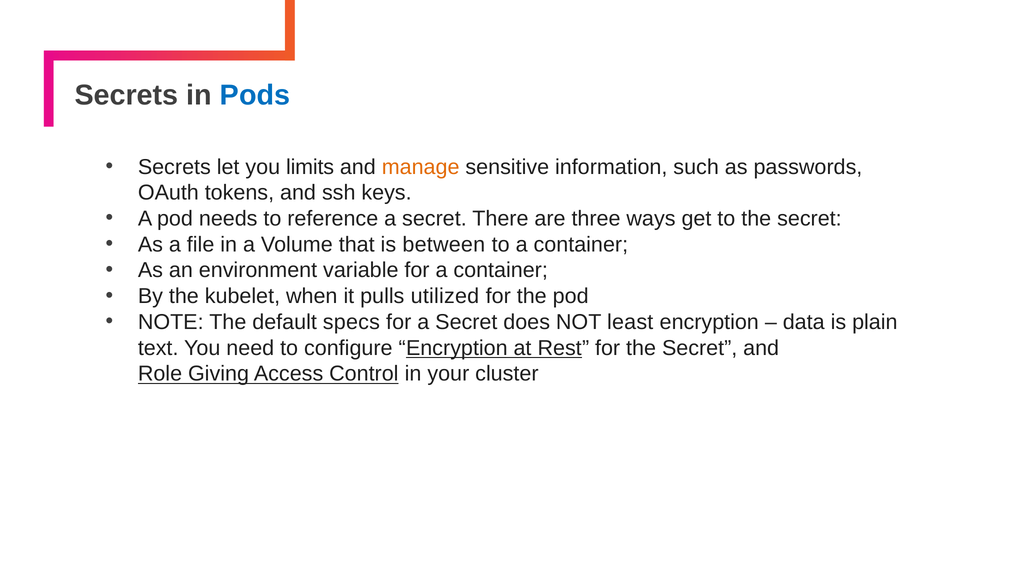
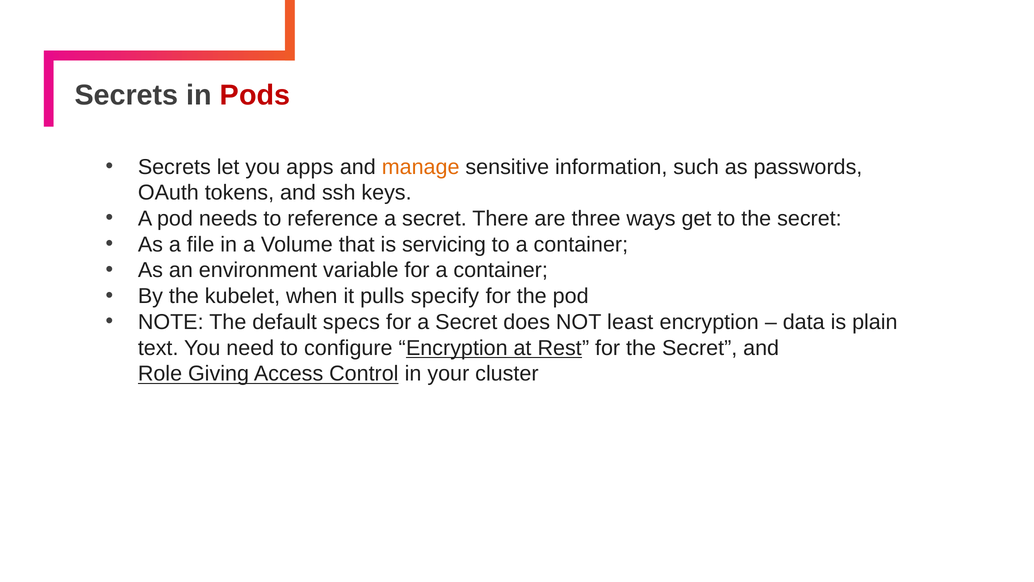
Pods colour: blue -> red (255, 95)
limits: limits -> apps (310, 167)
between: between -> servicing (444, 244)
utilized: utilized -> specify (445, 296)
